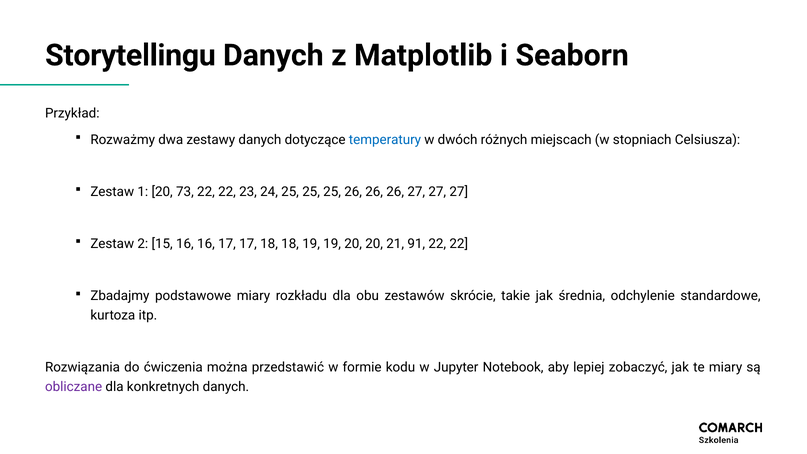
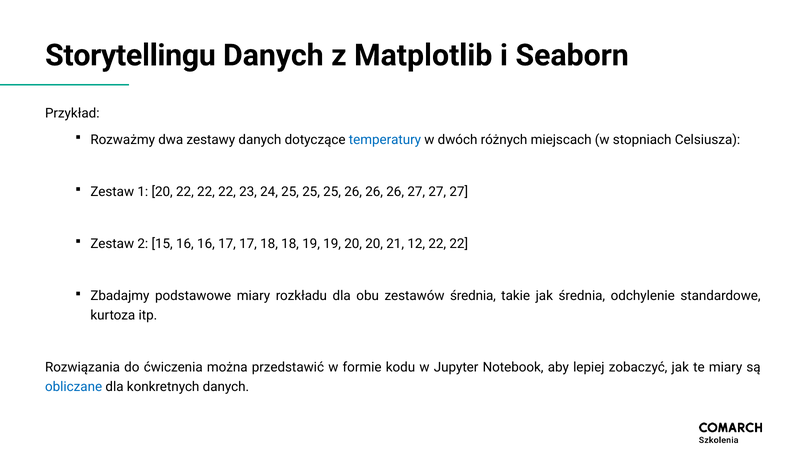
20 73: 73 -> 22 (185, 192)
91: 91 -> 12 (416, 244)
zestawów skrócie: skrócie -> średnia (473, 296)
obliczane colour: purple -> blue (74, 387)
